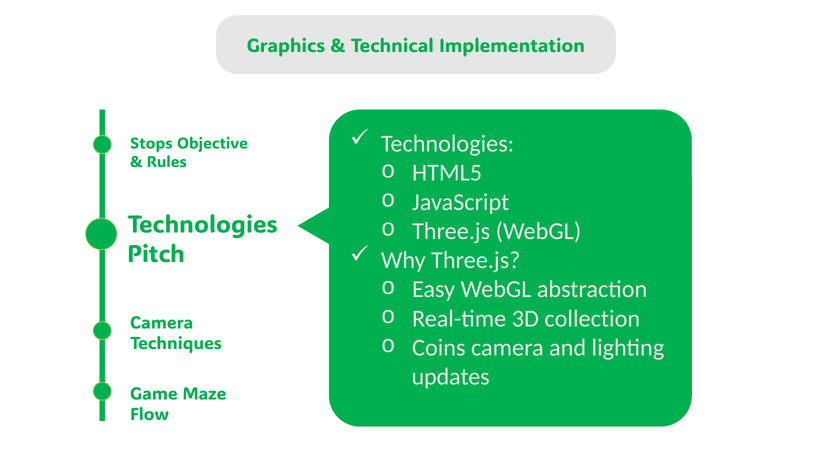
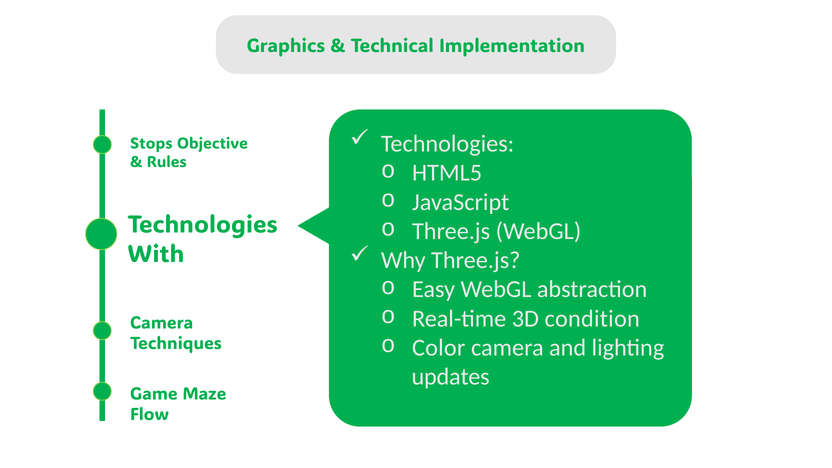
Pitch: Pitch -> With (156, 254)
collection: collection -> condition (592, 319)
Coins: Coins -> Color (439, 348)
